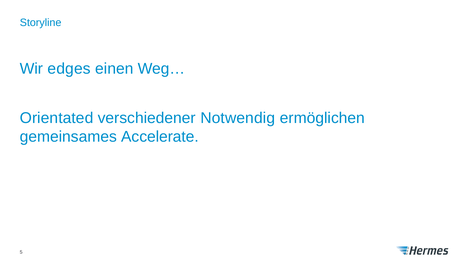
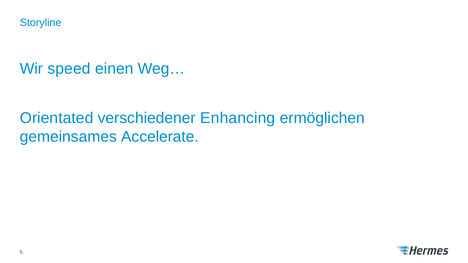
edges: edges -> speed (69, 69)
Notwendig: Notwendig -> Enhancing (238, 118)
